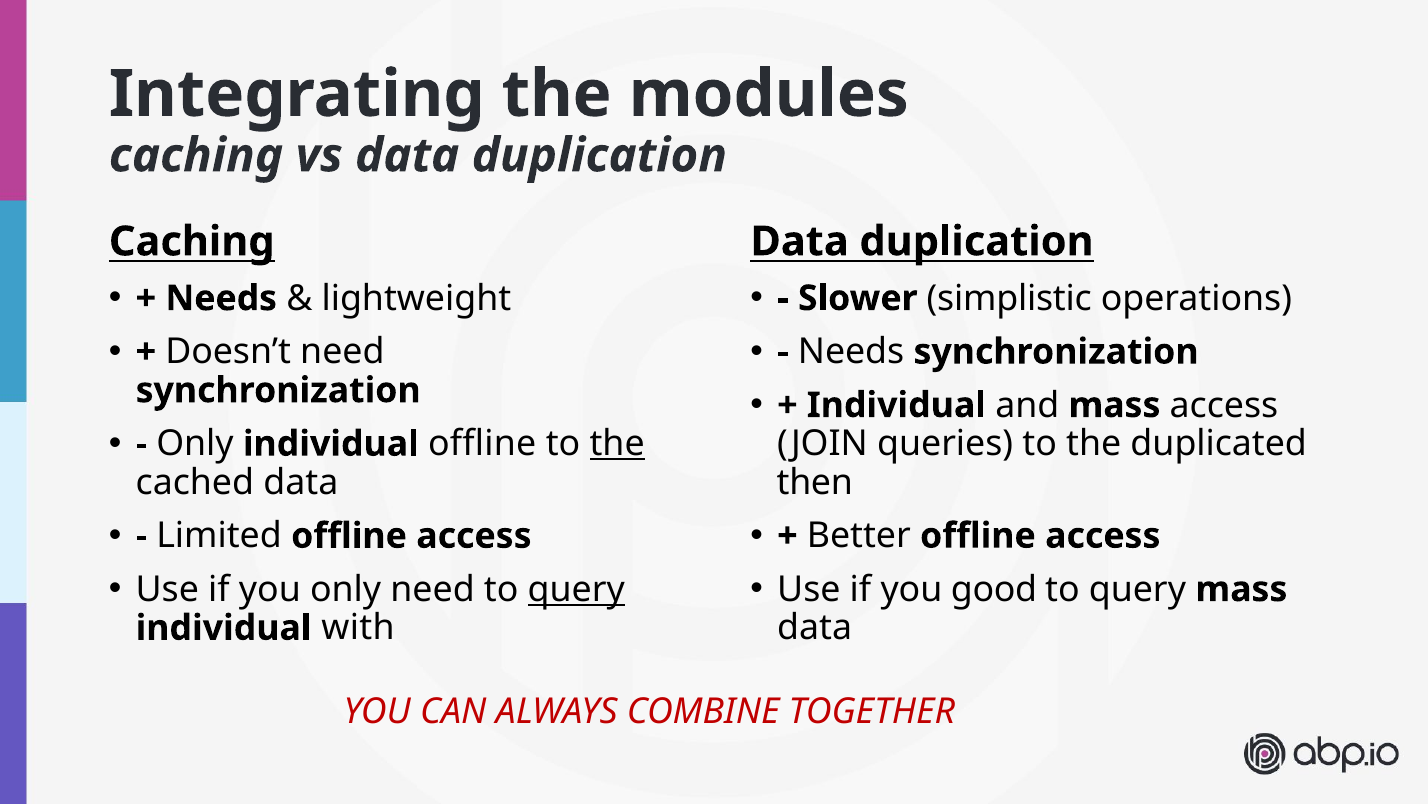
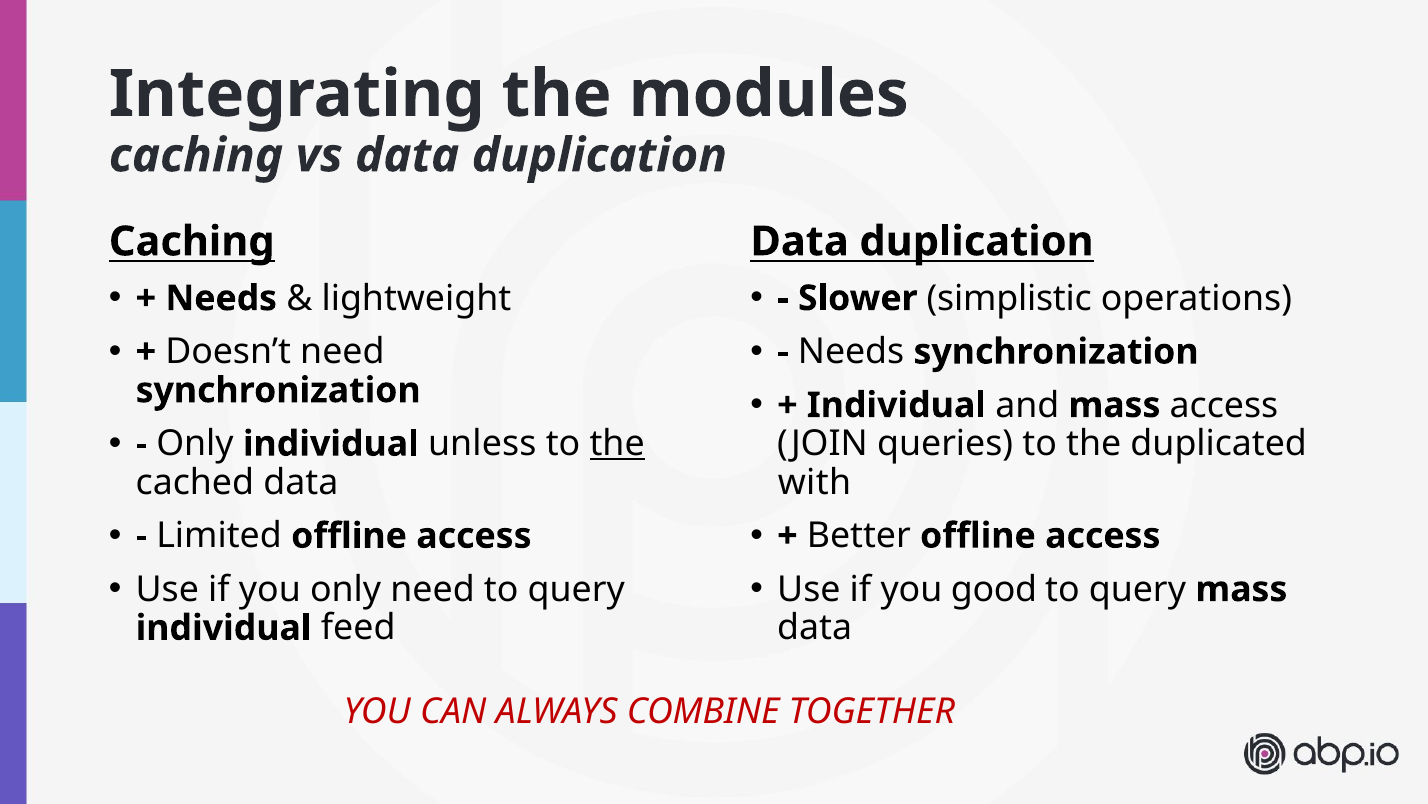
individual offline: offline -> unless (482, 444)
then: then -> with (814, 482)
query underline: present -> none (576, 589)
with: with -> feed (358, 627)
